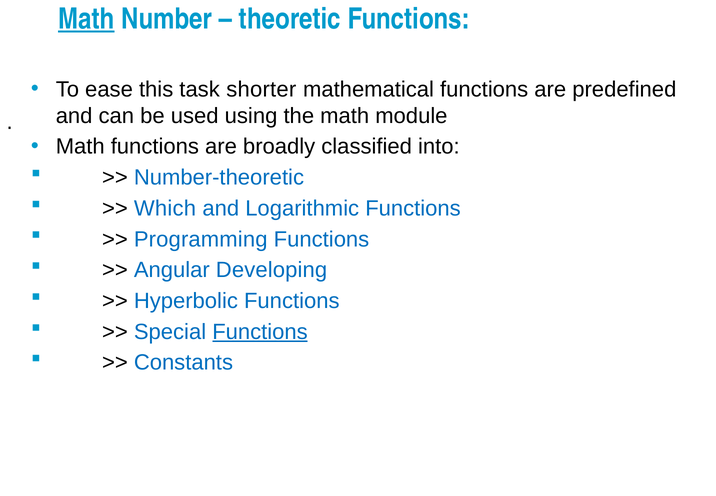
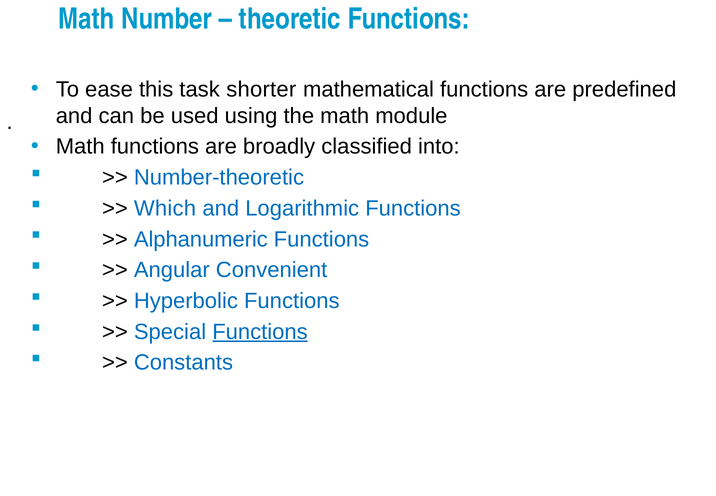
Math underline: present -> none (86, 19)
Programming: Programming -> Alphanumeric (201, 239)
Developing: Developing -> Convenient (272, 270)
